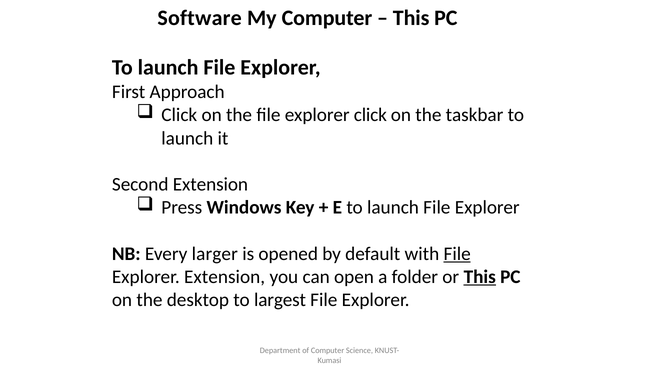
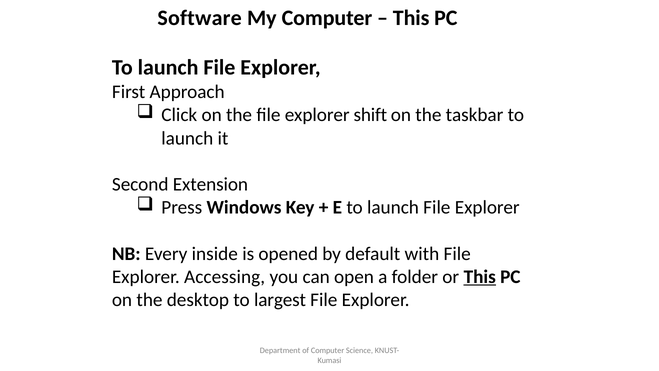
explorer click: click -> shift (370, 115)
larger: larger -> inside (215, 253)
File underline: present -> none (457, 253)
Explorer Extension: Extension -> Accessing (225, 277)
